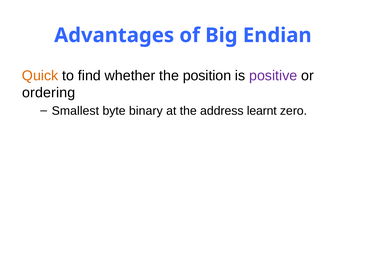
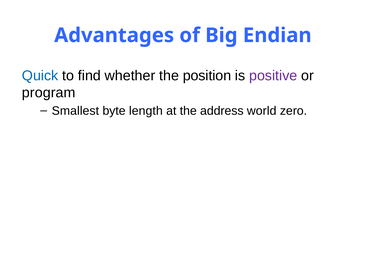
Quick colour: orange -> blue (40, 75)
ordering: ordering -> program (49, 93)
binary: binary -> length (146, 111)
learnt: learnt -> world (262, 111)
